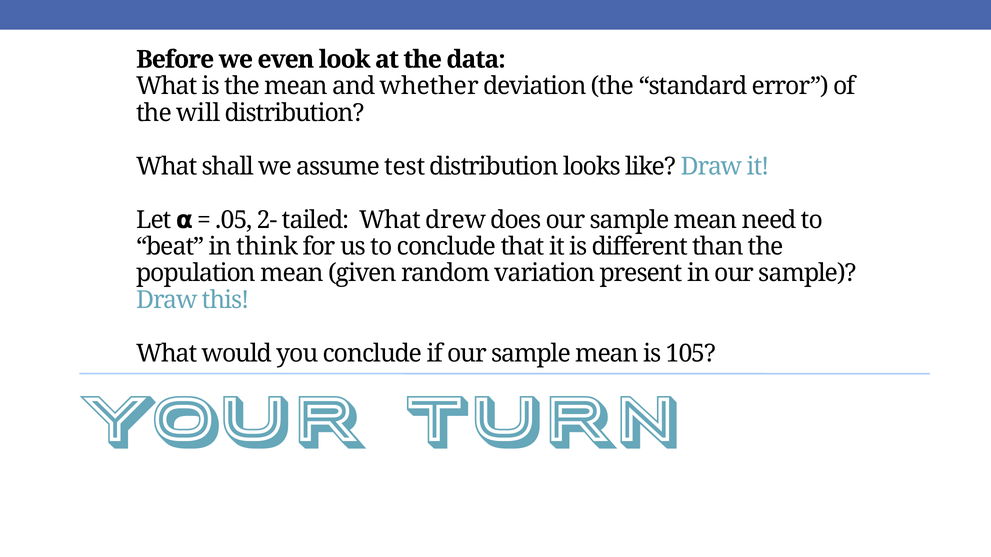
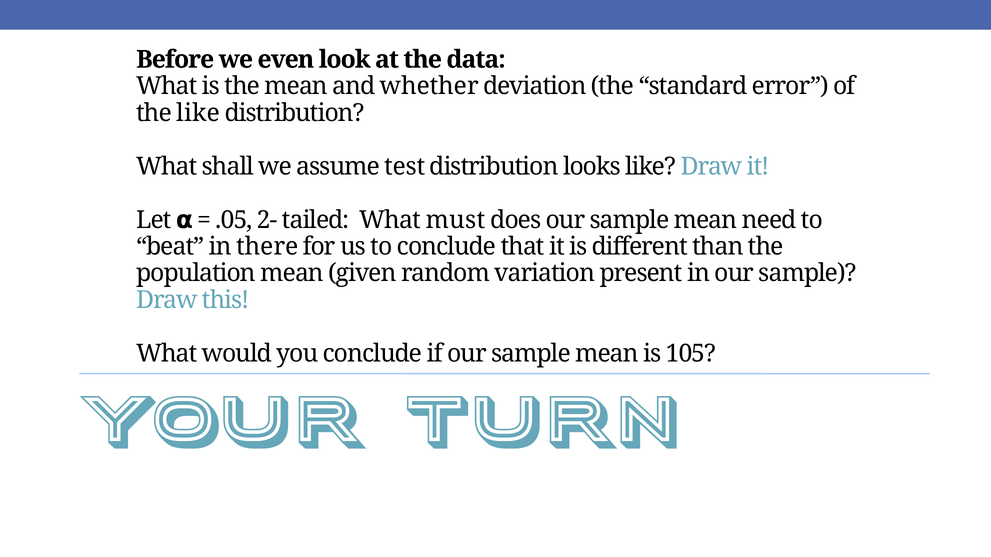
the will: will -> like (198, 113)
drew: drew -> must (455, 220)
think: think -> there (267, 247)
